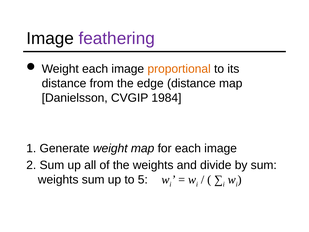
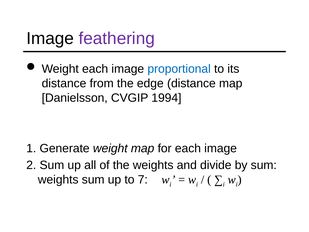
proportional colour: orange -> blue (179, 69)
1984: 1984 -> 1994 (166, 98)
5: 5 -> 7 (143, 179)
